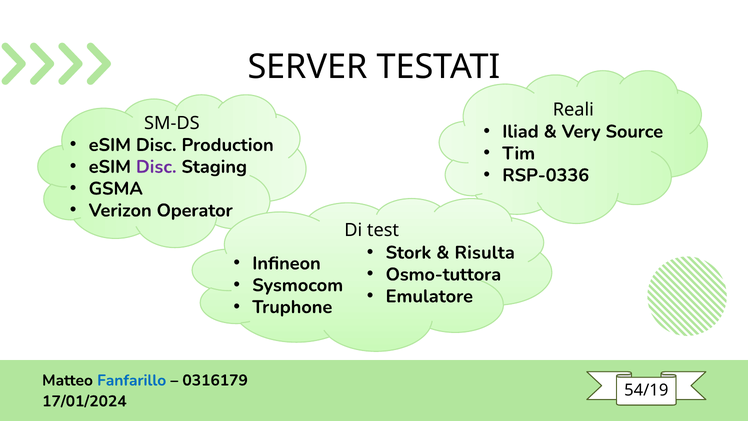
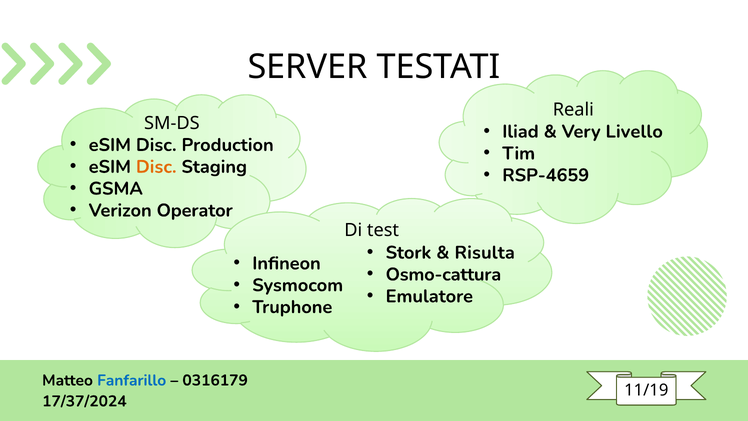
Source: Source -> Livello (634, 131)
Disc colour: purple -> orange (156, 167)
RSP-0336: RSP-0336 -> RSP-4659 (546, 175)
Osmo-tuttora: Osmo-tuttora -> Osmo-cattura (443, 274)
54/19: 54/19 -> 11/19 (646, 390)
17/01/2024: 17/01/2024 -> 17/37/2024 (84, 401)
